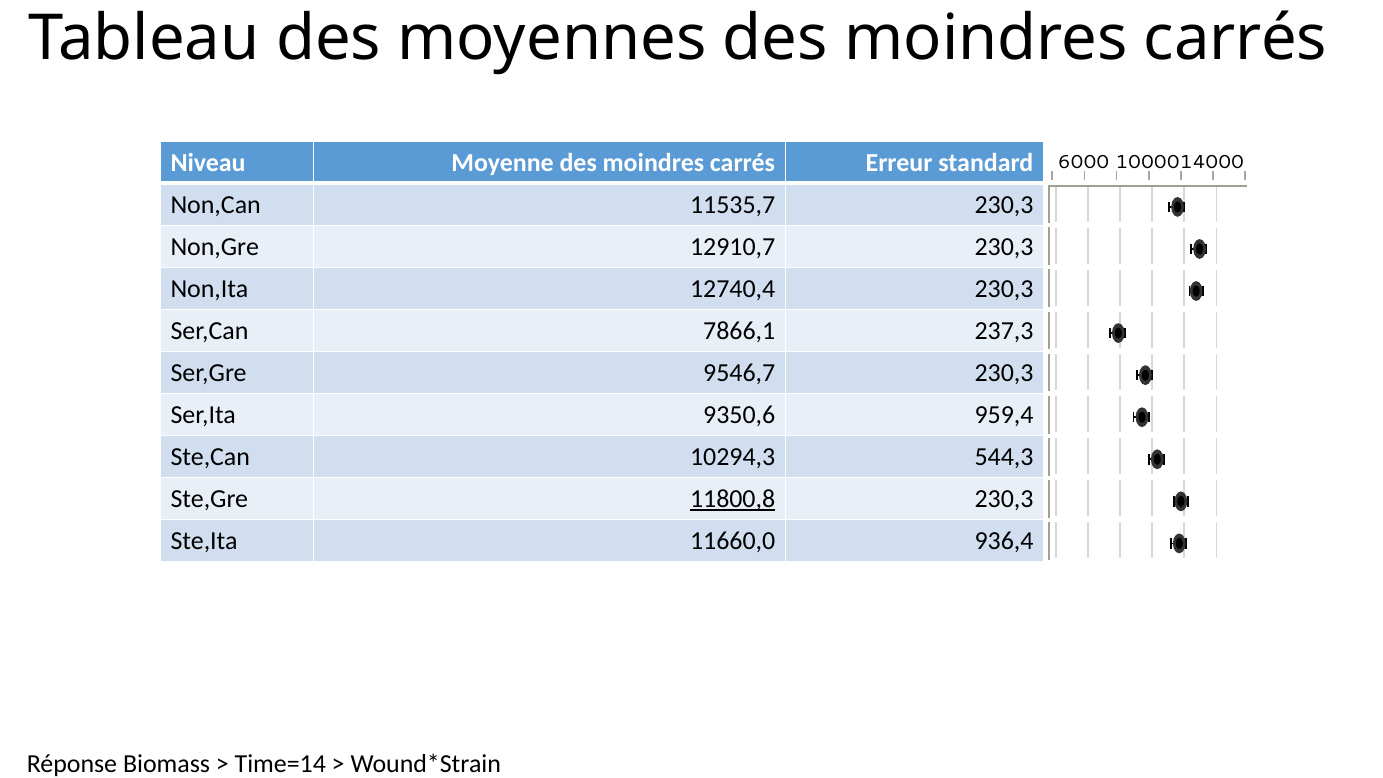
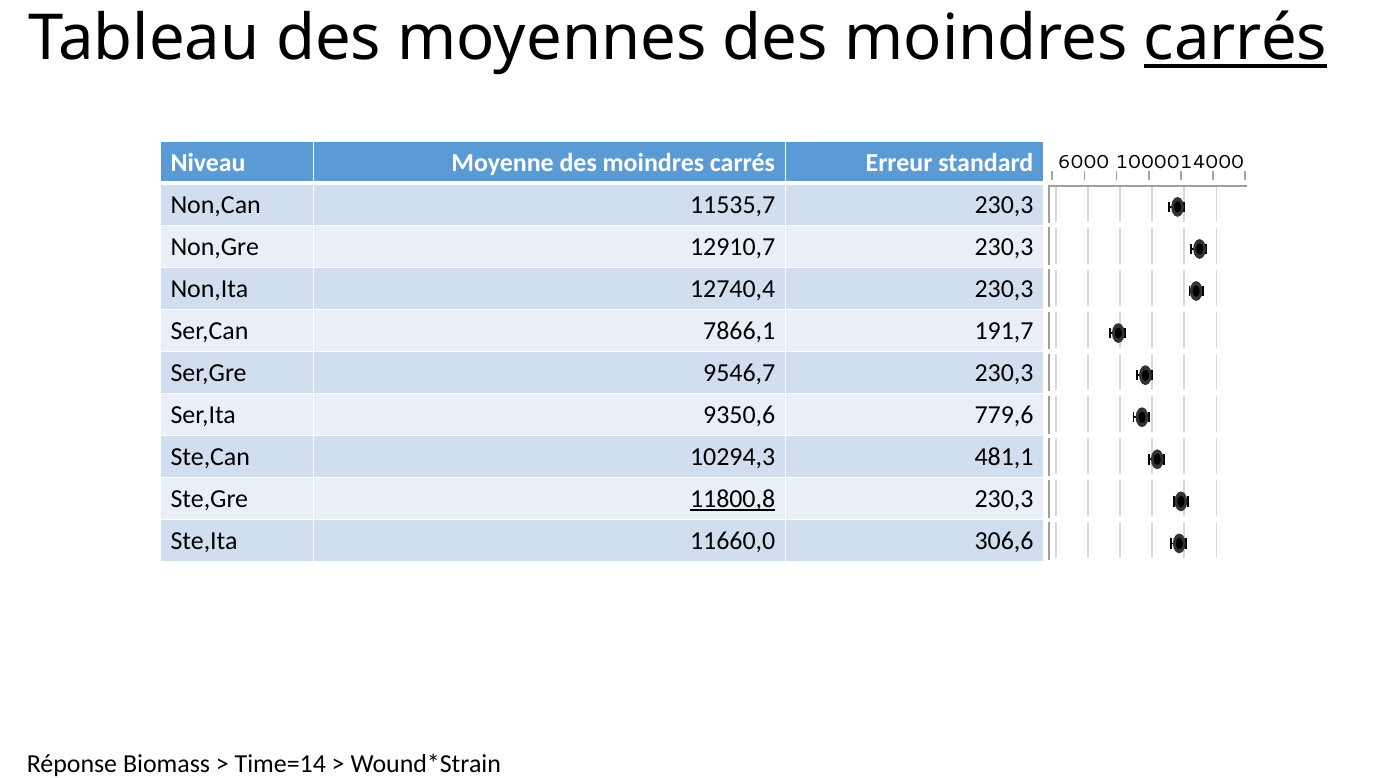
carrés underline: none -> present (1236, 39)
237,3: 237,3 -> 191,7 (1004, 331)
959,4: 959,4 -> 779,6 (1004, 415)
544,3: 544,3 -> 481,1 (1004, 457)
936,4: 936,4 -> 306,6 (1004, 541)
